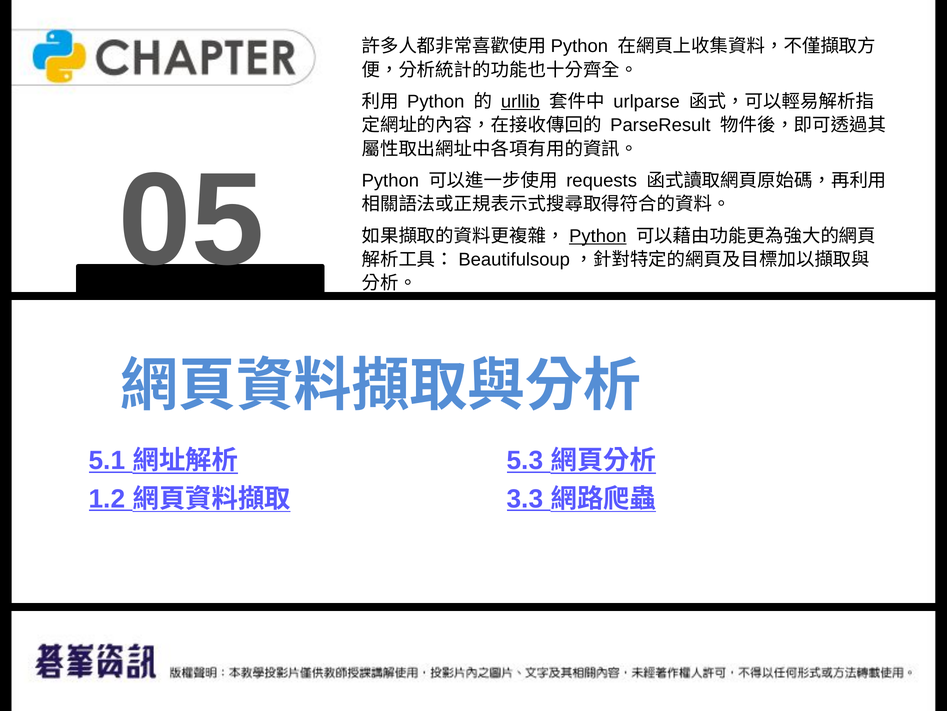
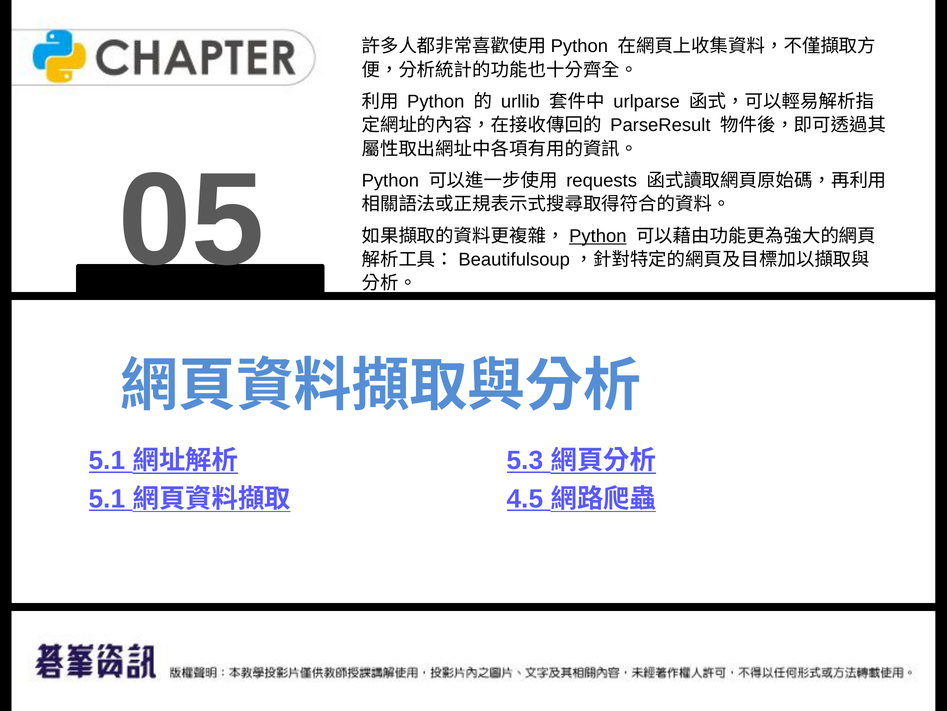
urllib underline: present -> none (520, 101)
1.2: 1.2 -> 5.1 (107, 498)
3.3: 3.3 -> 4.5 (525, 498)
